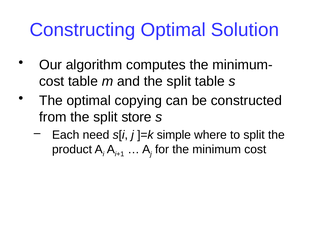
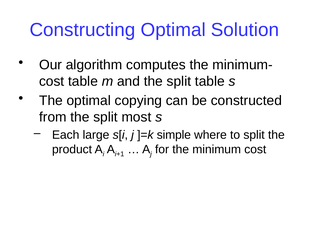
store: store -> most (136, 117)
need: need -> large (96, 135)
